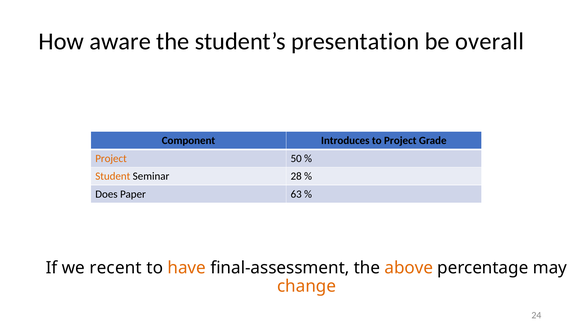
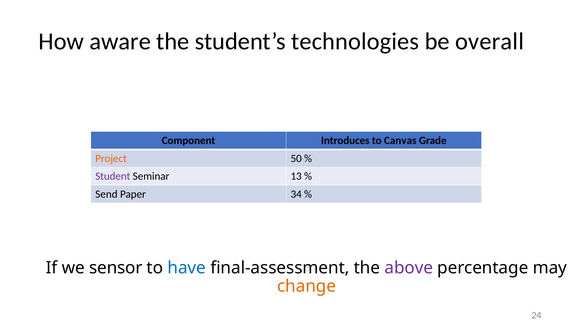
presentation: presentation -> technologies (355, 41)
to Project: Project -> Canvas (400, 140)
Student colour: orange -> purple (113, 176)
28: 28 -> 13 (296, 176)
Does: Does -> Send (106, 194)
63: 63 -> 34 (296, 194)
recent: recent -> sensor (116, 268)
have colour: orange -> blue (187, 268)
above colour: orange -> purple (409, 268)
